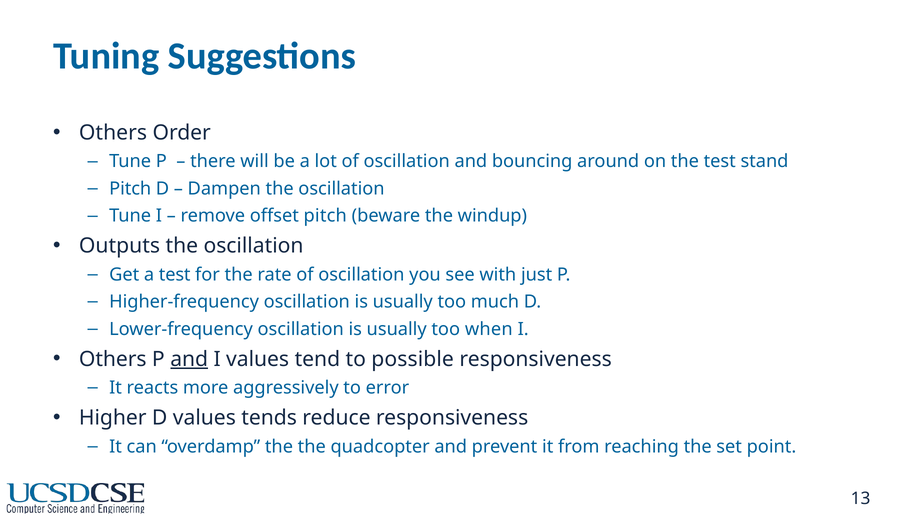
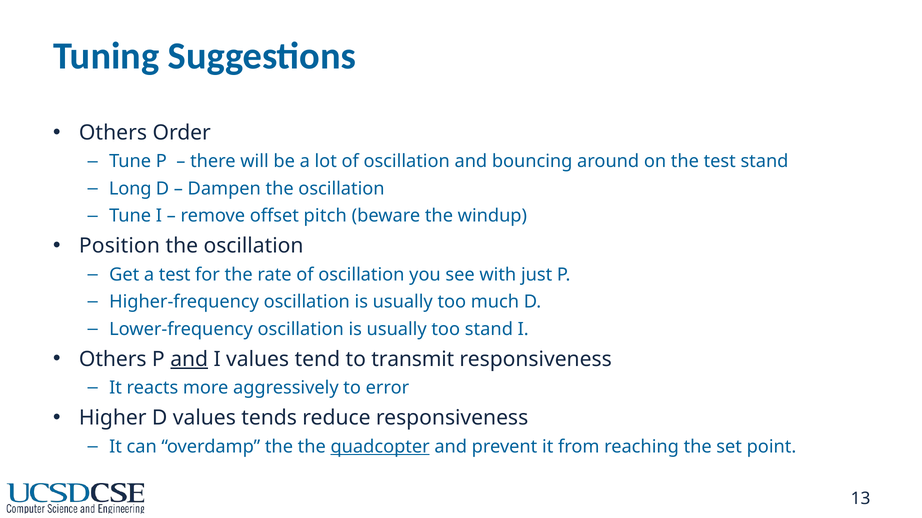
Pitch: Pitch -> Long (130, 189)
Outputs: Outputs -> Position (119, 246)
too when: when -> stand (489, 330)
possible: possible -> transmit (413, 360)
quadcopter underline: none -> present (380, 447)
